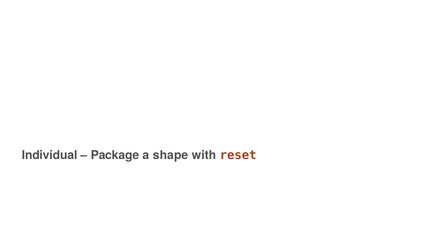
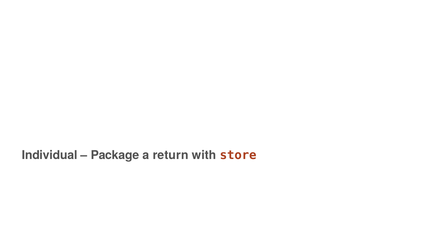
shape: shape -> return (171, 155)
reset: reset -> store (238, 155)
